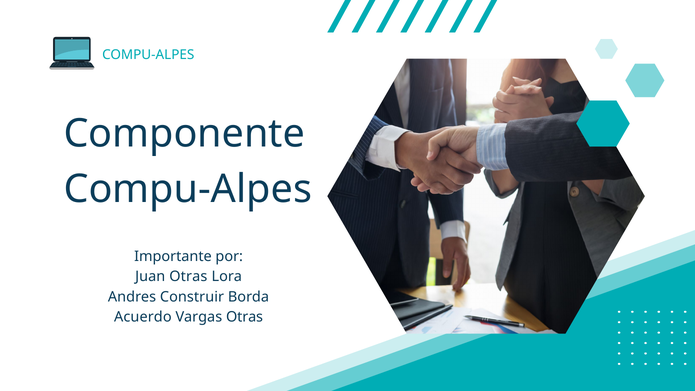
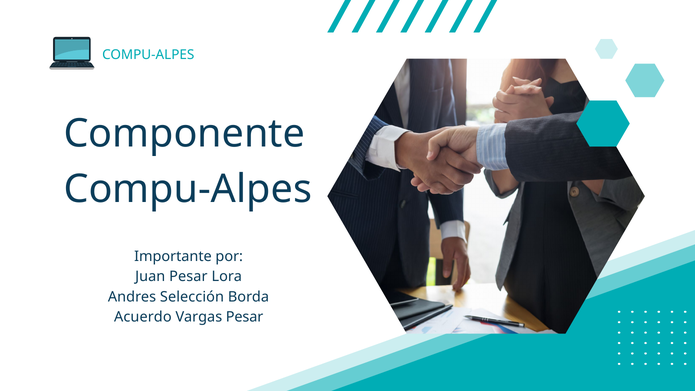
Juan Otras: Otras -> Pesar (188, 277)
Construir: Construir -> Selección (192, 297)
Vargas Otras: Otras -> Pesar (245, 317)
